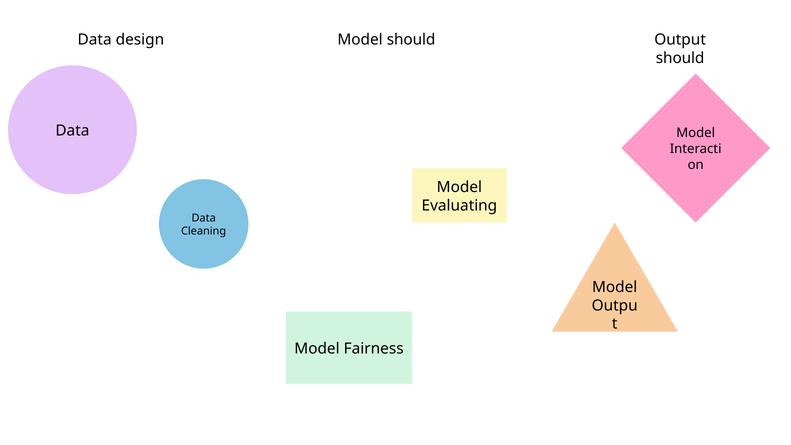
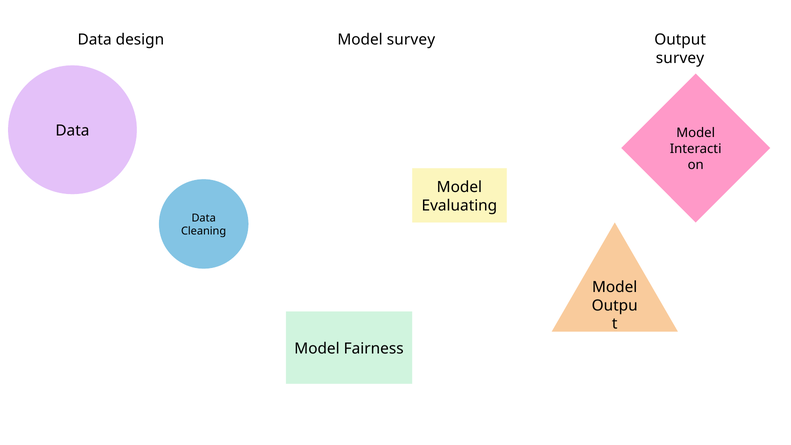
Model should: should -> survey (411, 40)
should: should -> survey (680, 58)
